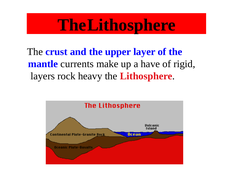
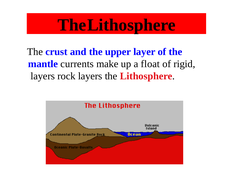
have: have -> float (150, 64)
rock heavy: heavy -> layers (90, 76)
